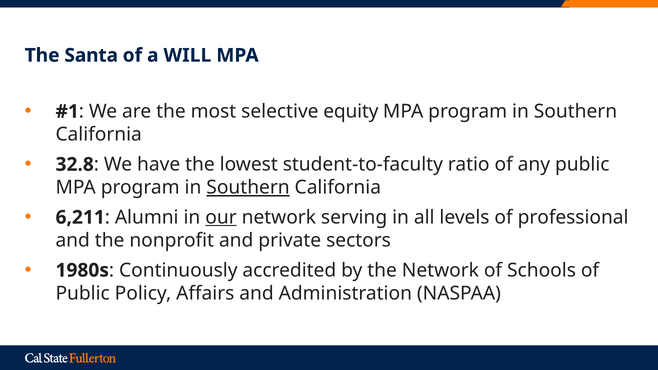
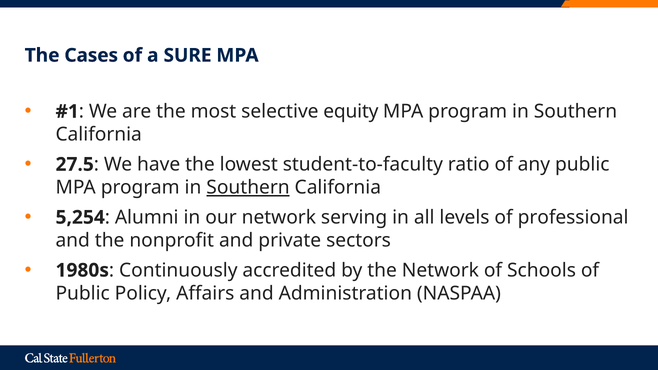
Santa: Santa -> Cases (91, 55)
WILL: WILL -> SURE (188, 55)
32.8: 32.8 -> 27.5 (75, 165)
6,211: 6,211 -> 5,254 (80, 217)
our underline: present -> none (221, 217)
